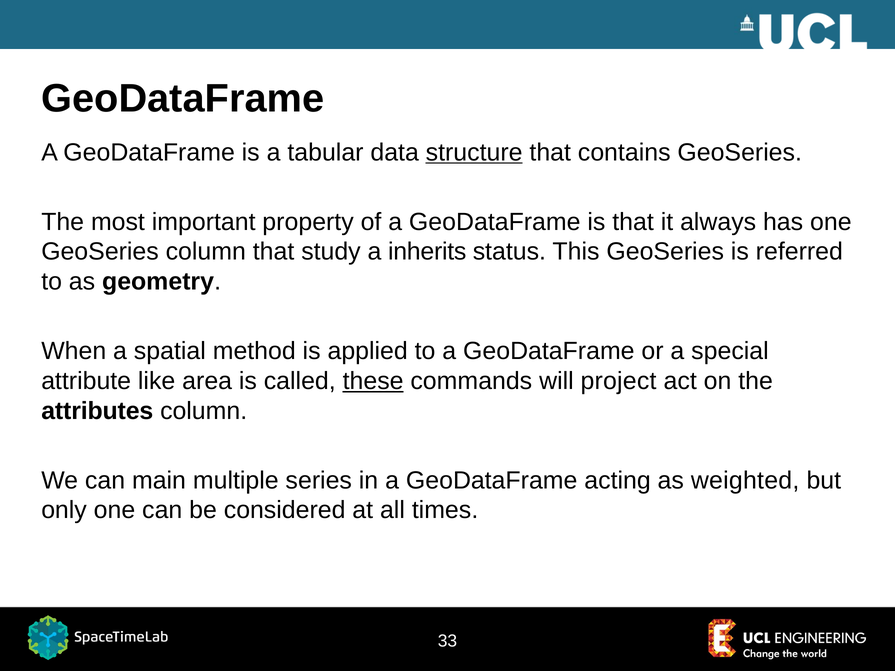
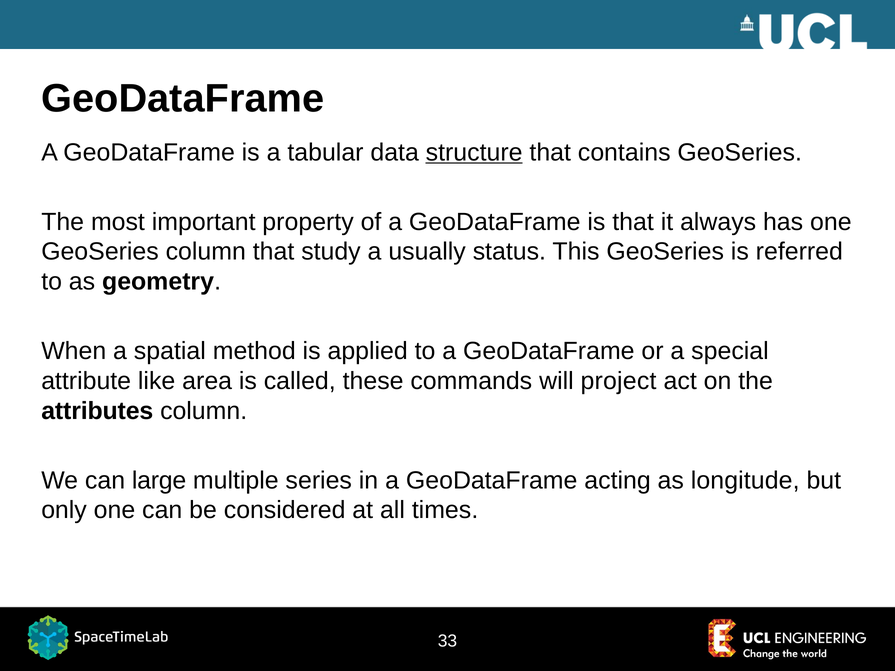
inherits: inherits -> usually (427, 252)
these underline: present -> none (373, 381)
main: main -> large (159, 481)
weighted: weighted -> longitude (745, 481)
